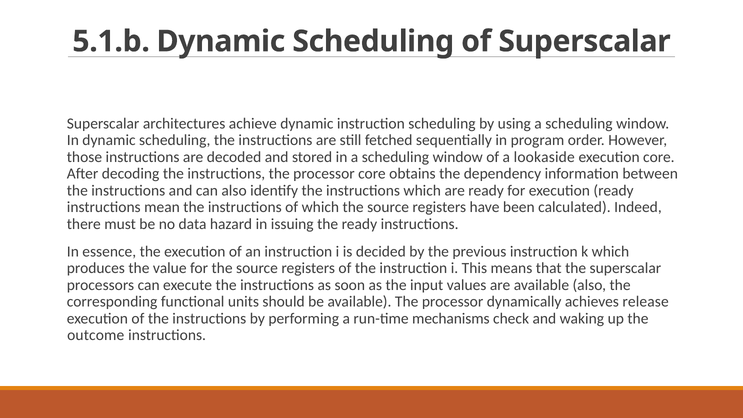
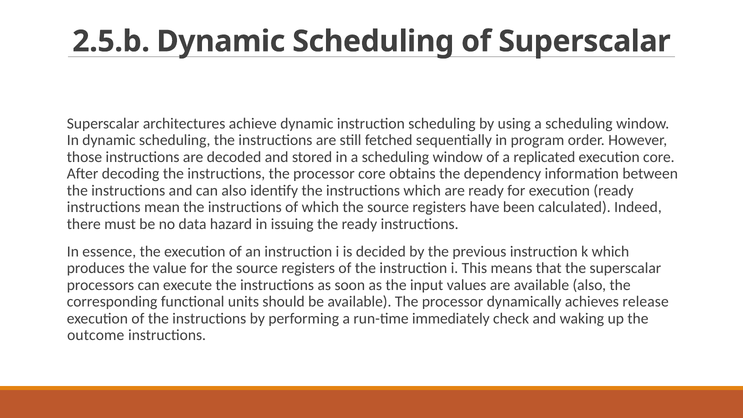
5.1.b: 5.1.b -> 2.5.b (111, 41)
lookaside: lookaside -> replicated (544, 157)
mechanisms: mechanisms -> immediately (451, 319)
